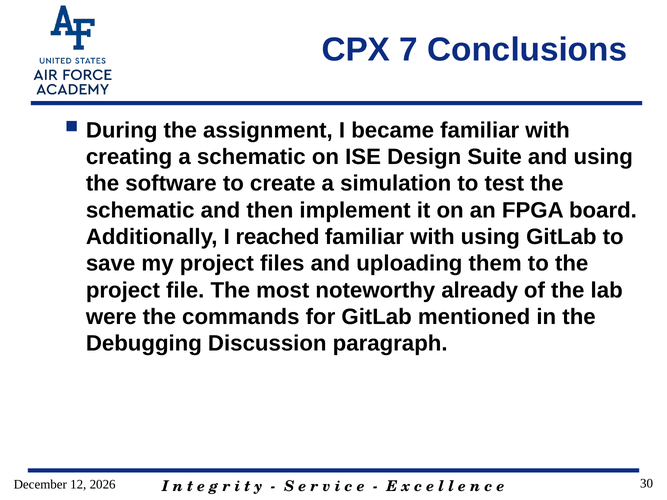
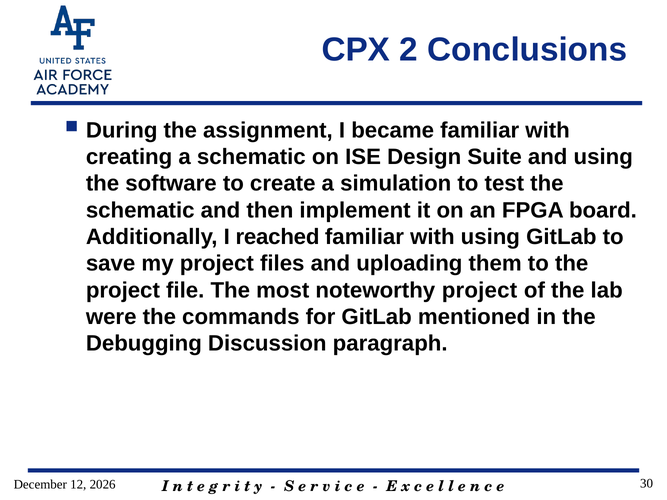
7: 7 -> 2 (409, 50)
noteworthy already: already -> project (479, 290)
